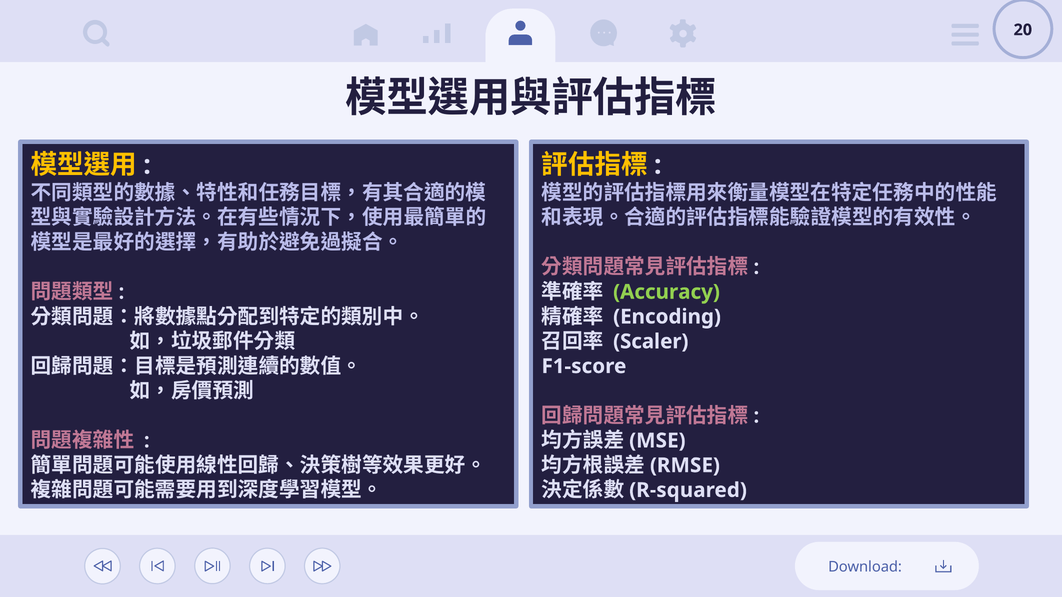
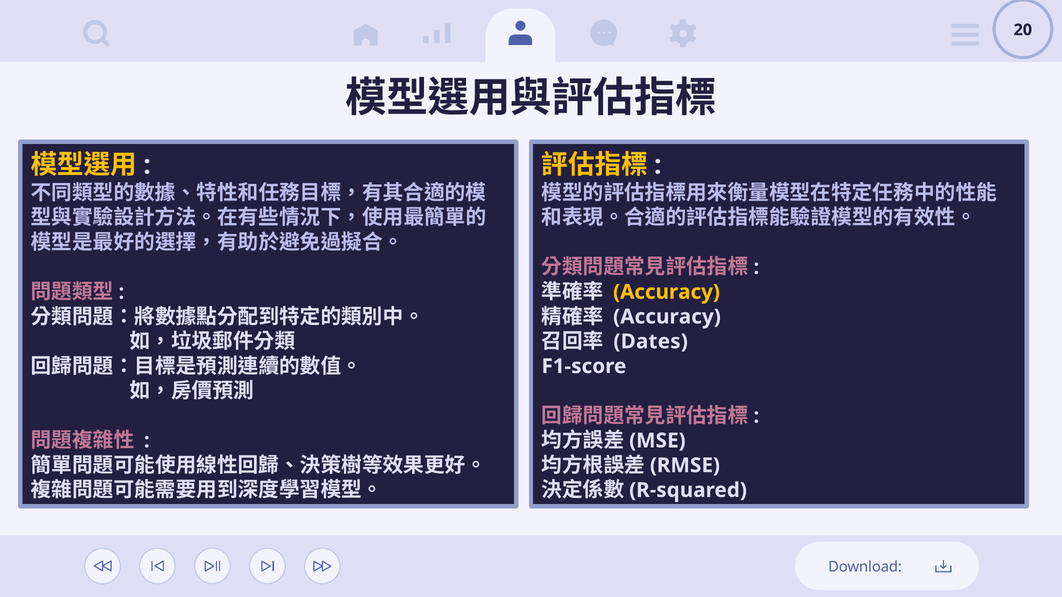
Accuracy colour: light green -> yellow (667, 292)
Encoding: Encoding -> Accuracy (667, 317)
Scaler: Scaler -> Dates (651, 342)
